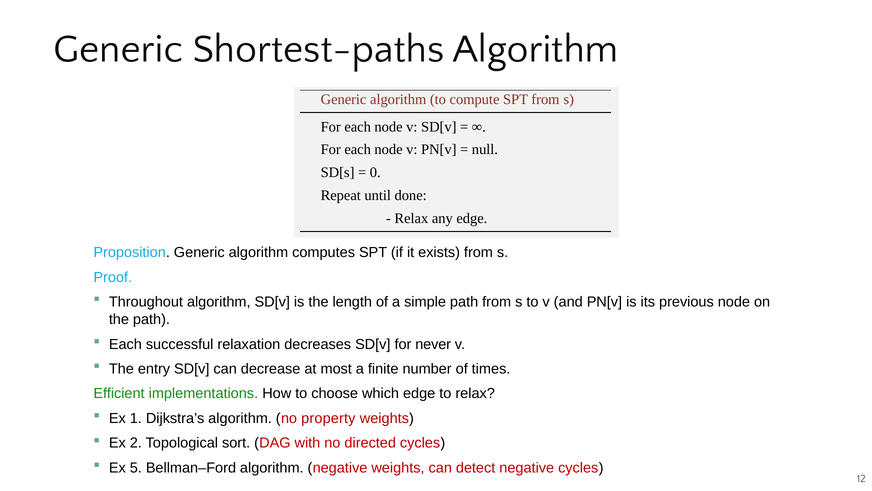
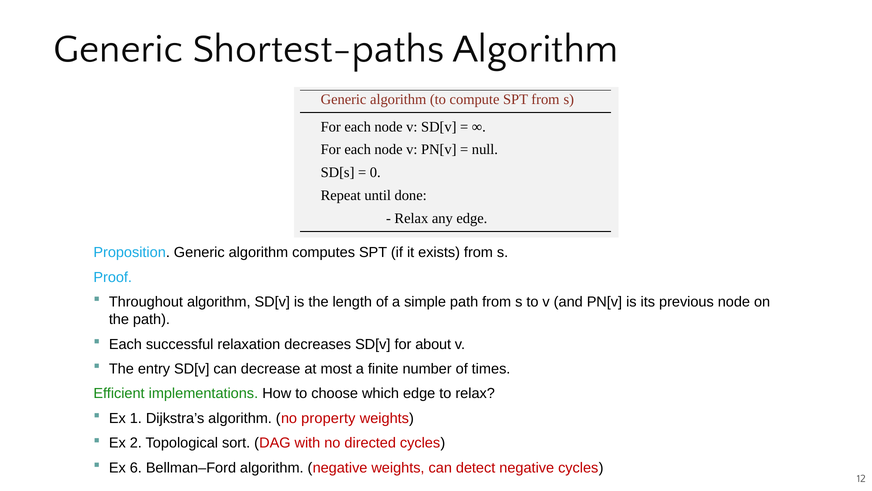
never: never -> about (433, 344)
5: 5 -> 6 (136, 467)
